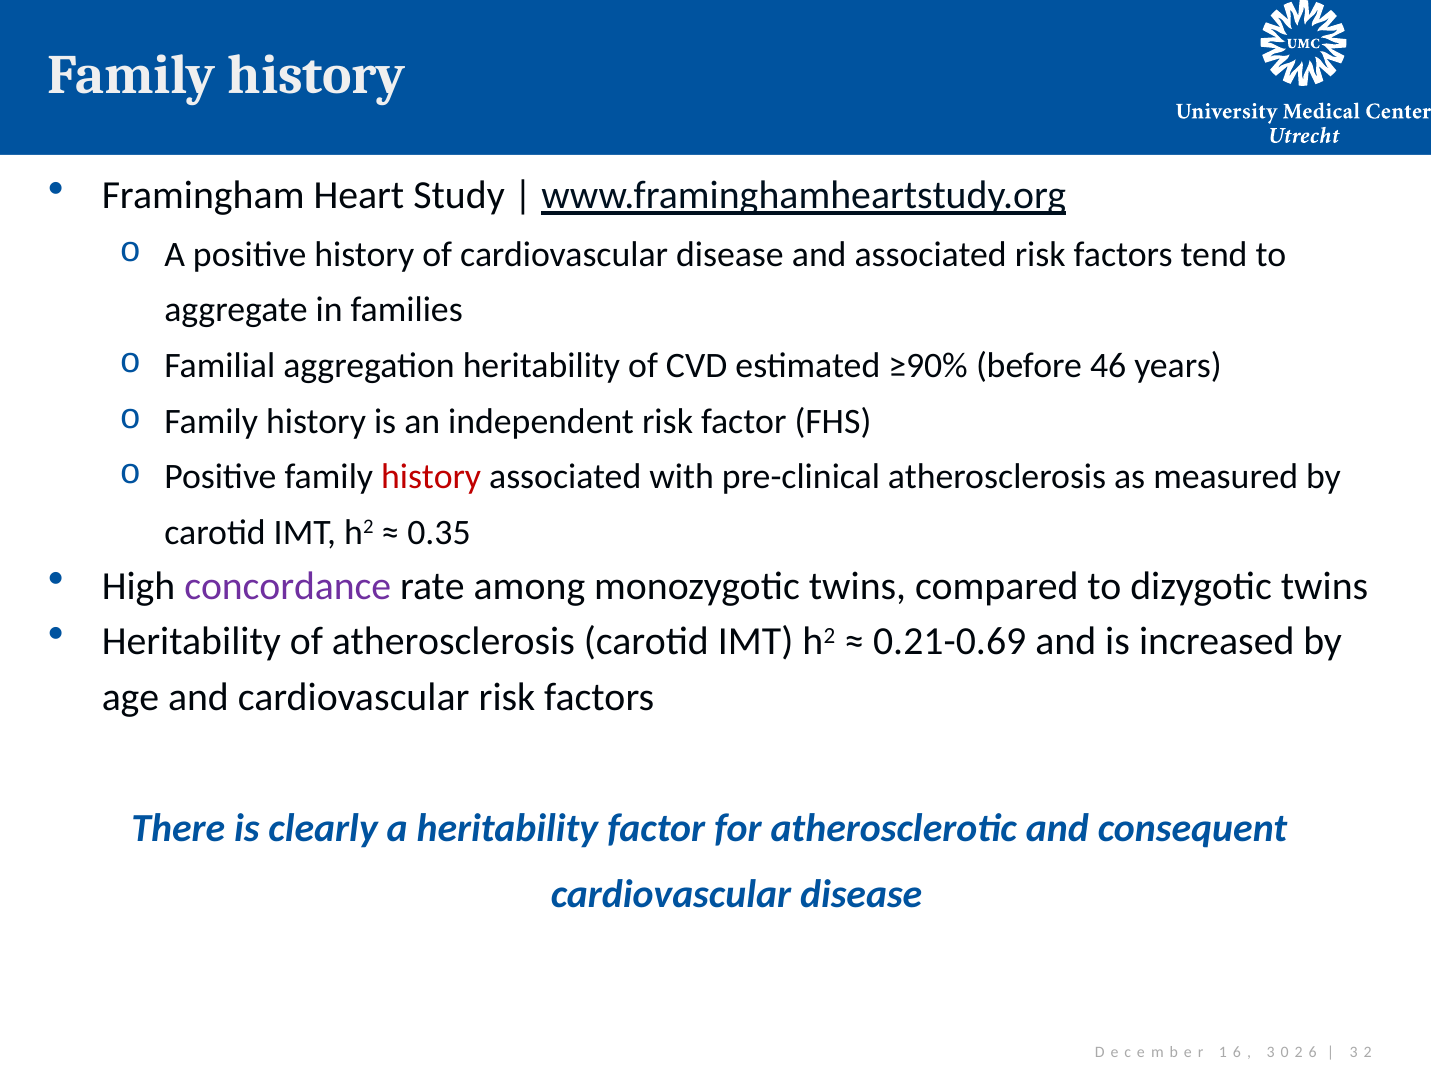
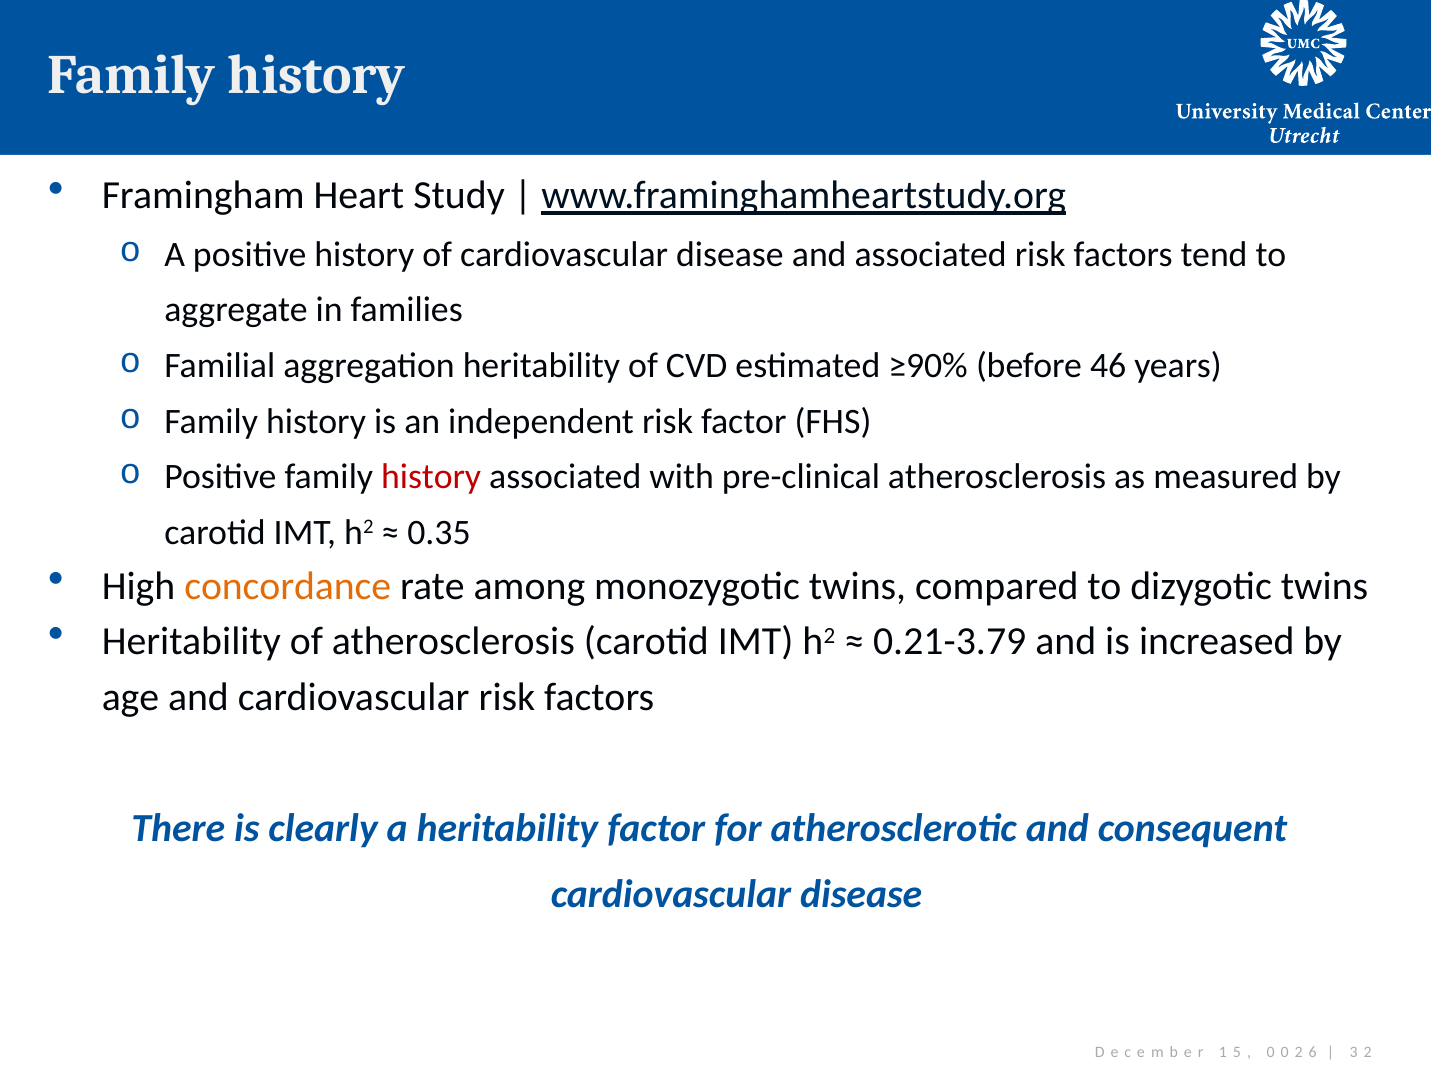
concordance colour: purple -> orange (288, 586)
0.21-0.69: 0.21-0.69 -> 0.21-3.79 (950, 642)
6: 6 -> 5 (1237, 1053)
3: 3 -> 0 (1271, 1053)
